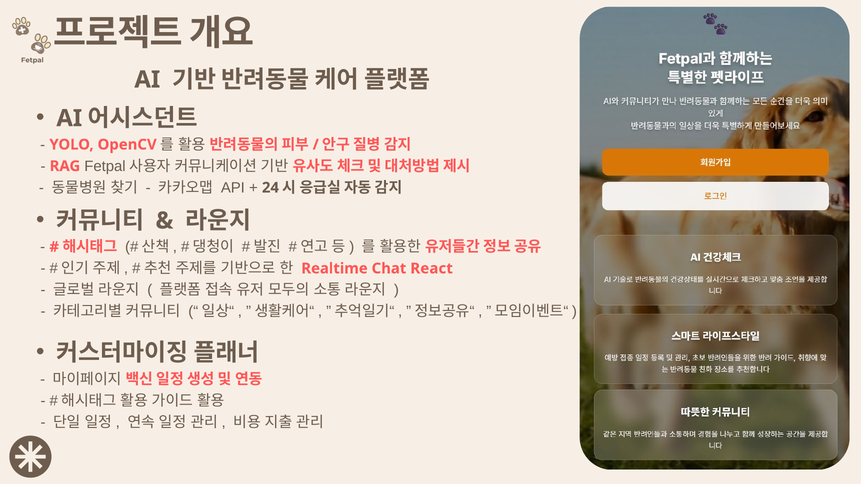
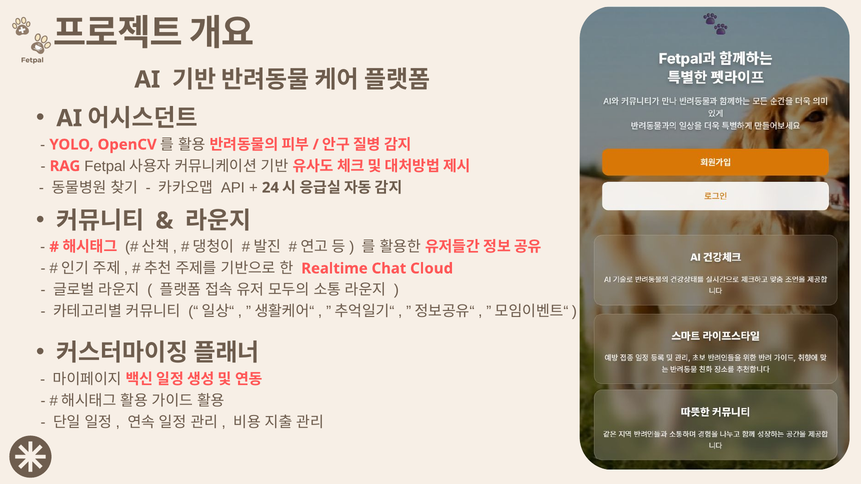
React: React -> Cloud (432, 269)
